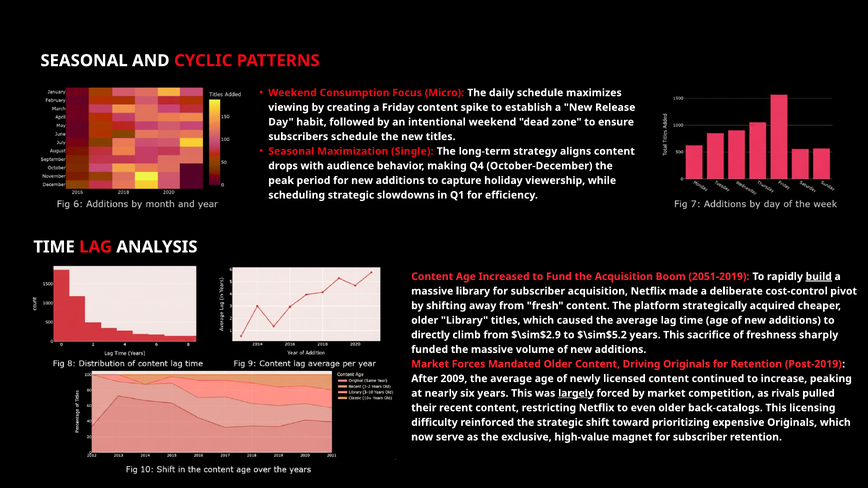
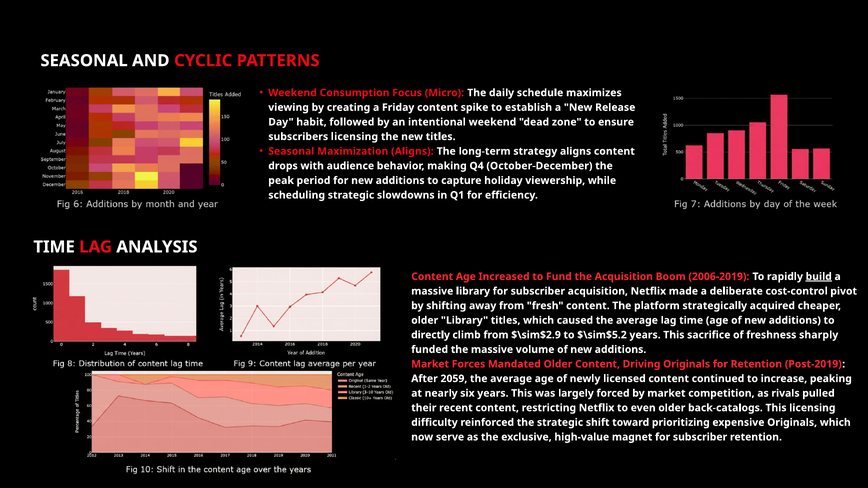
subscribers schedule: schedule -> licensing (354, 137)
Maximization Single: Single -> Aligns (412, 151)
2051-2019: 2051-2019 -> 2006-2019 (719, 277)
2009: 2009 -> 2059 (454, 379)
largely underline: present -> none (576, 393)
